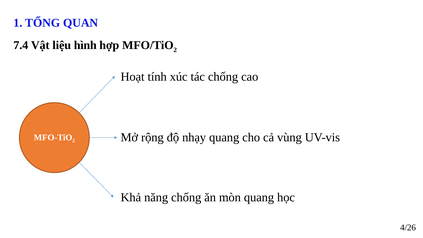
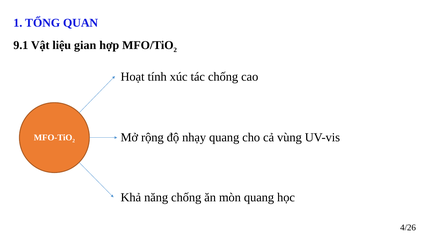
7.4: 7.4 -> 9.1 (21, 45)
hình: hình -> gian (85, 45)
